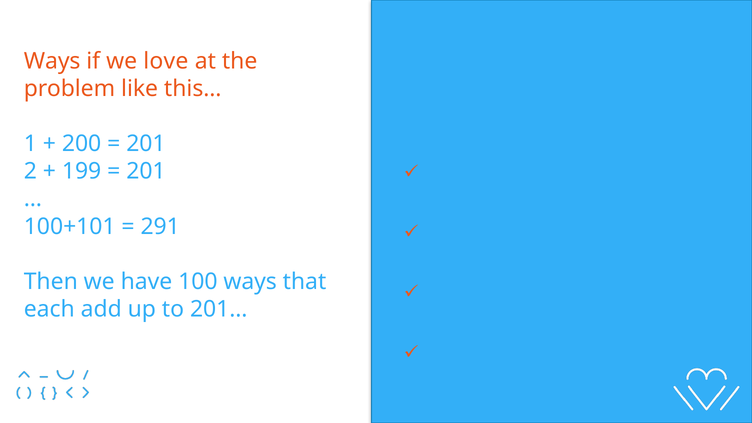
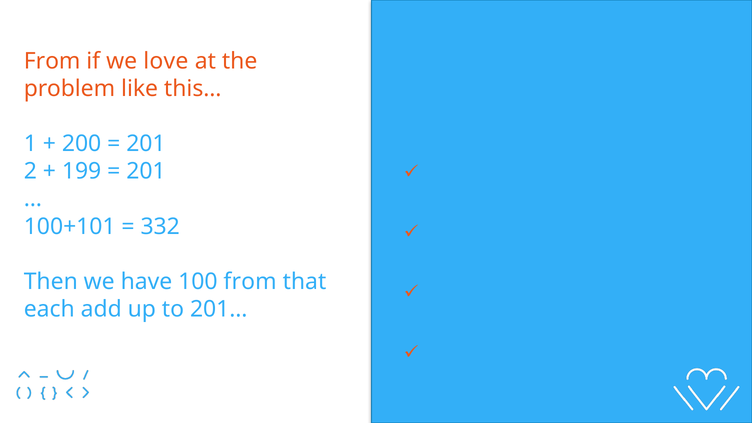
Ways: Ways -> From (52, 61)
291: 291 -> 332 (160, 226)
100 ways: ways -> from (250, 282)
